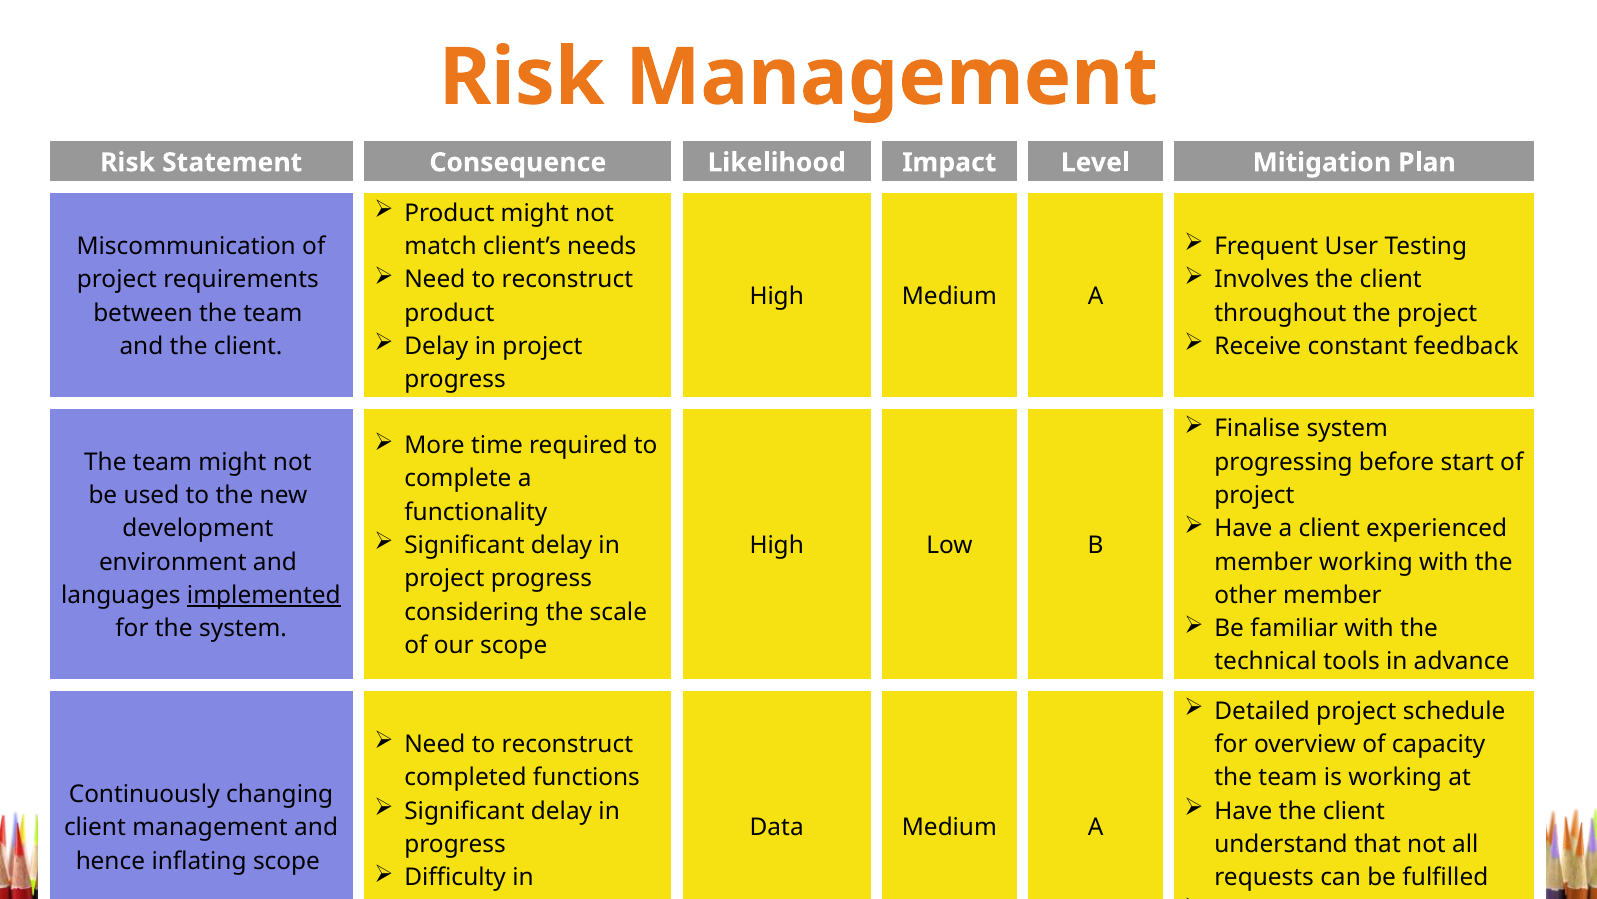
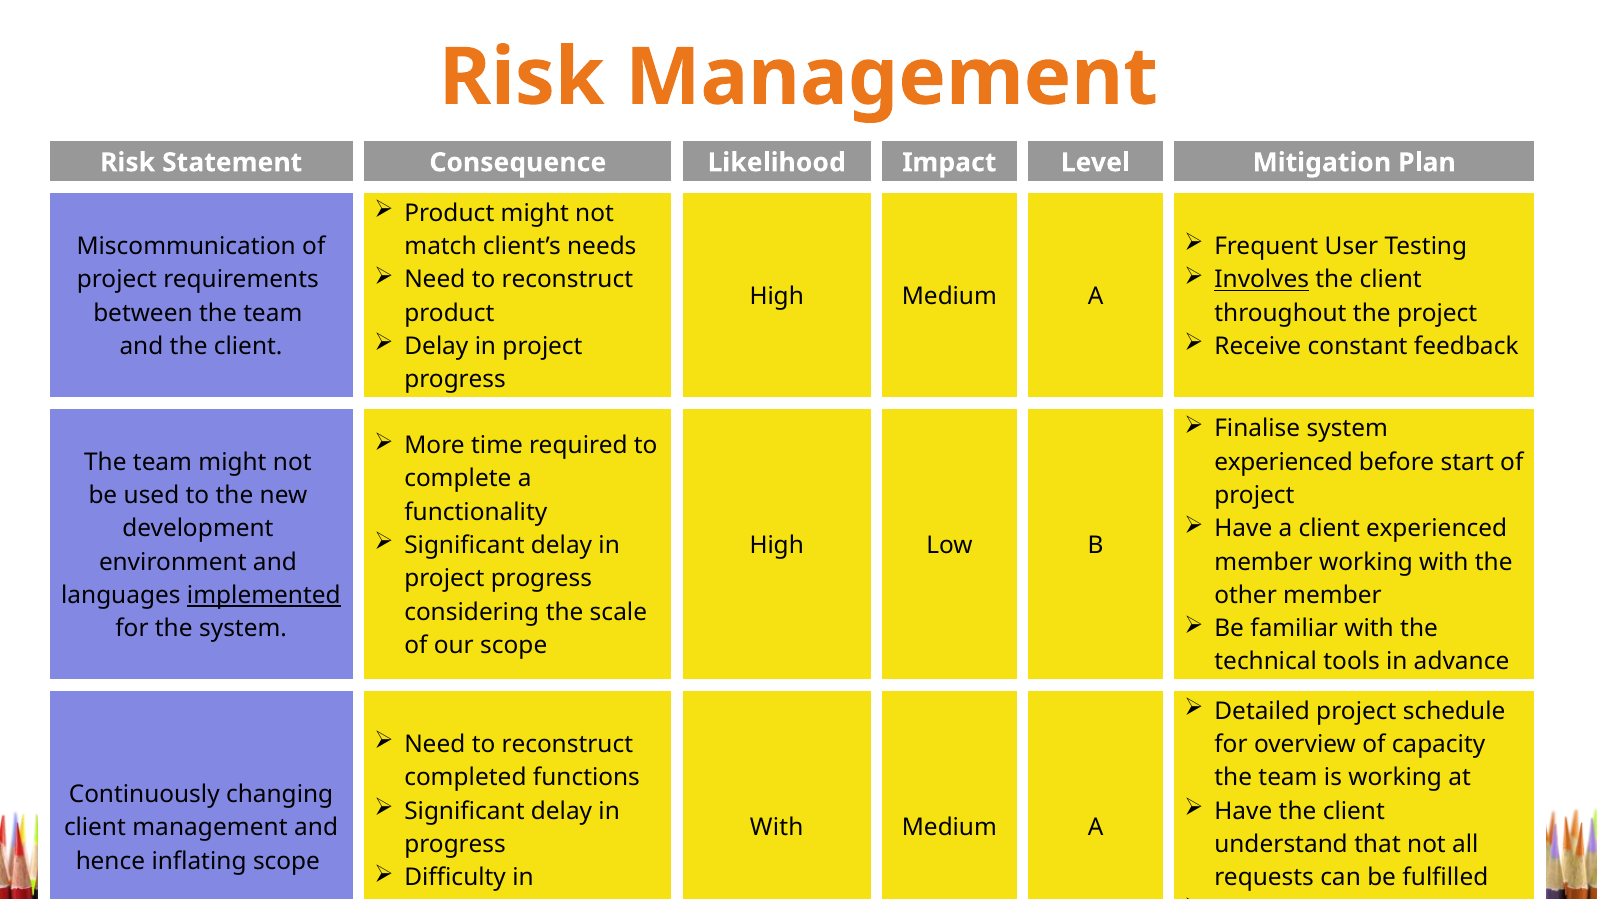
Involves underline: none -> present (1262, 280)
progressing: progressing -> experienced (1284, 462)
Data: Data -> With (777, 827)
